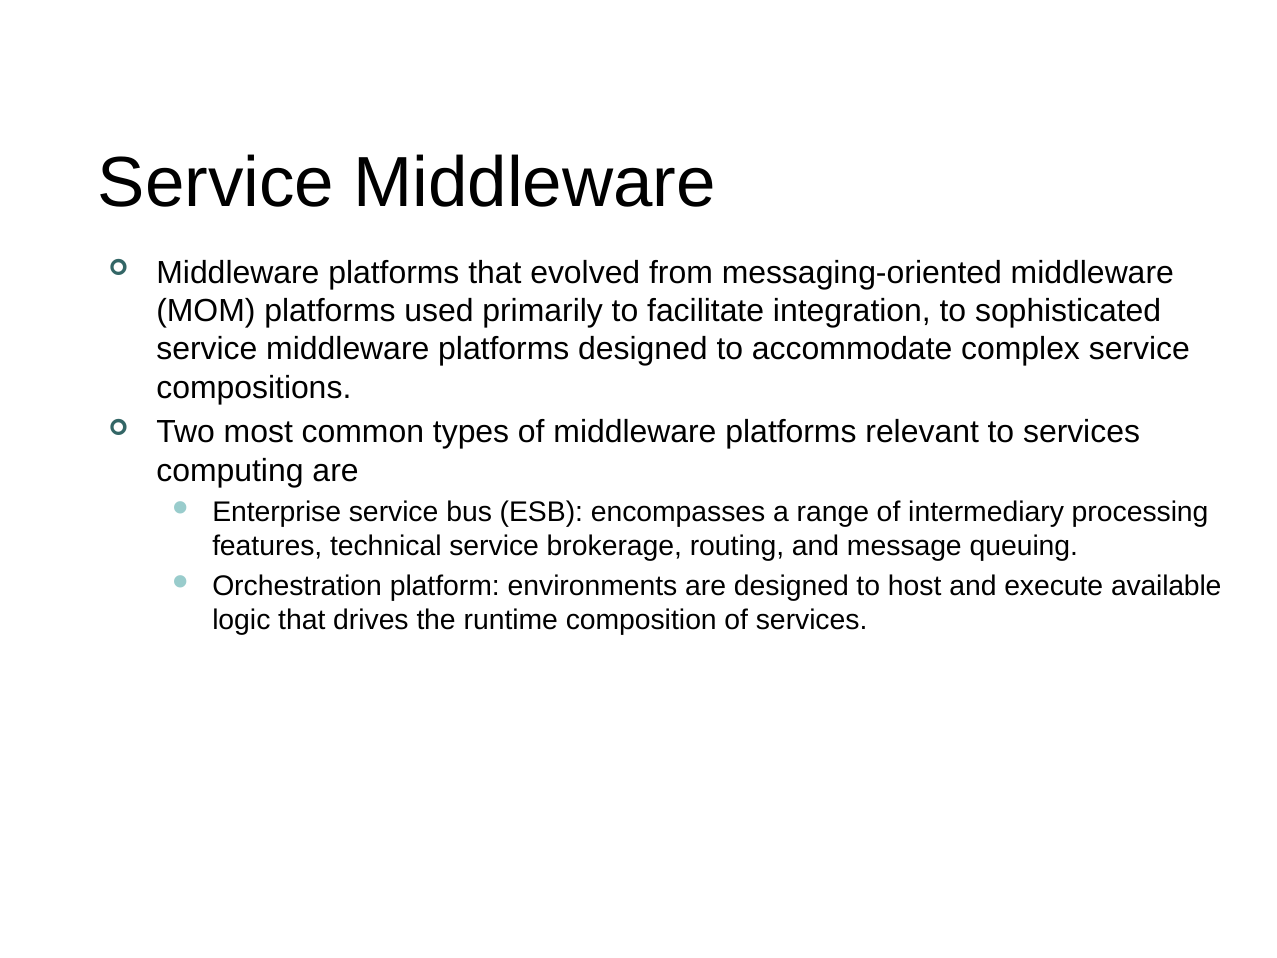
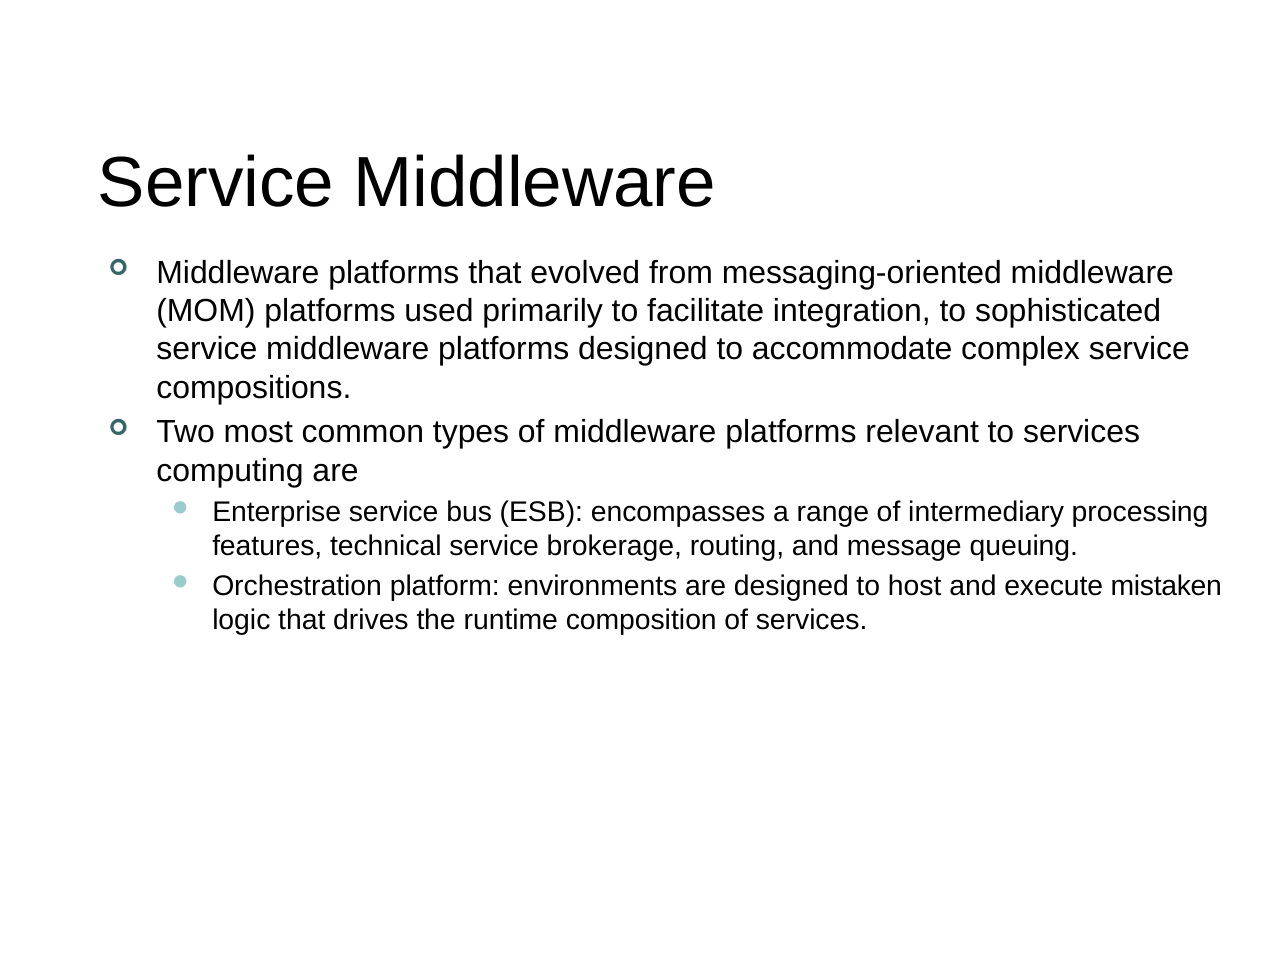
available: available -> mistaken (1166, 586)
